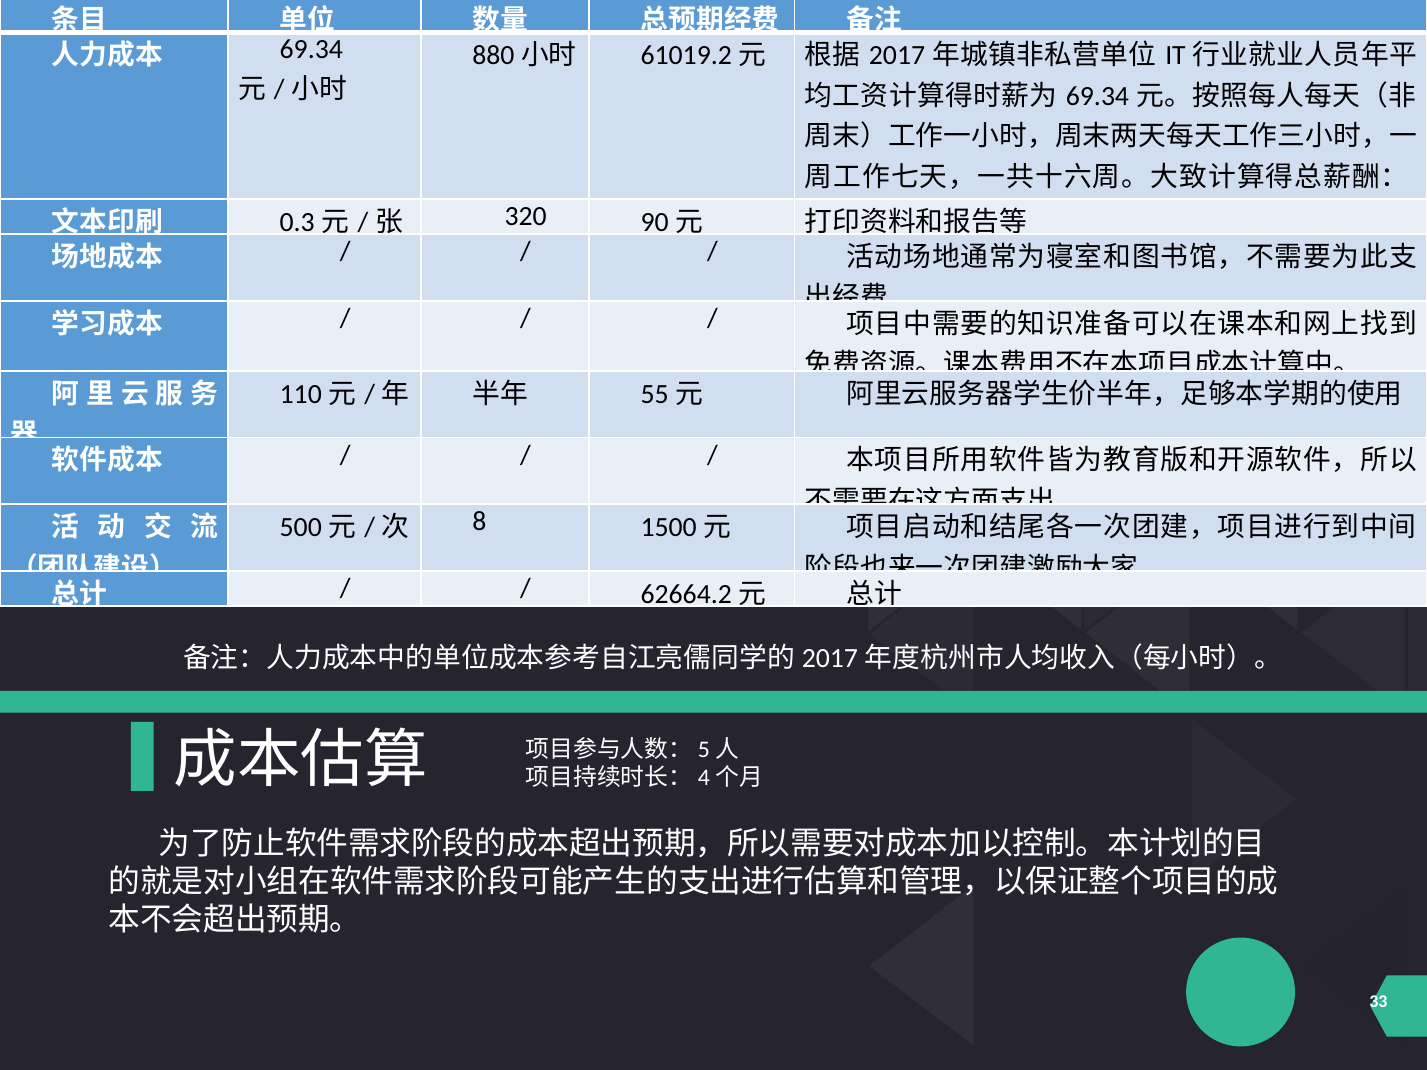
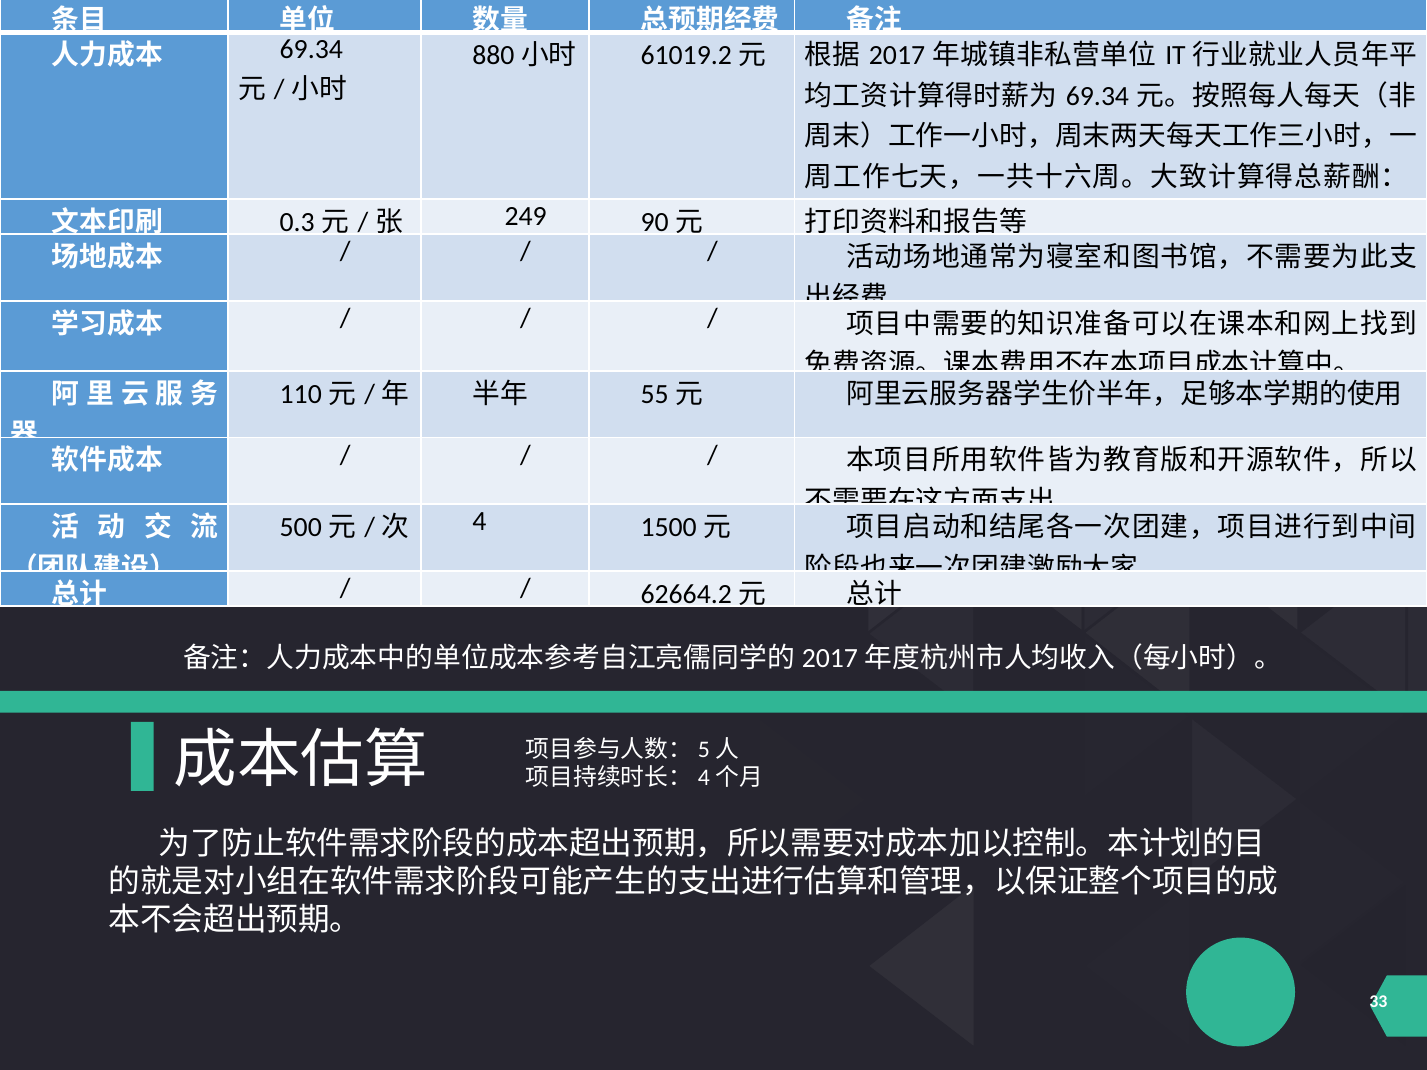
320: 320 -> 249 (526, 216)
8: 8 -> 4 (479, 522)
